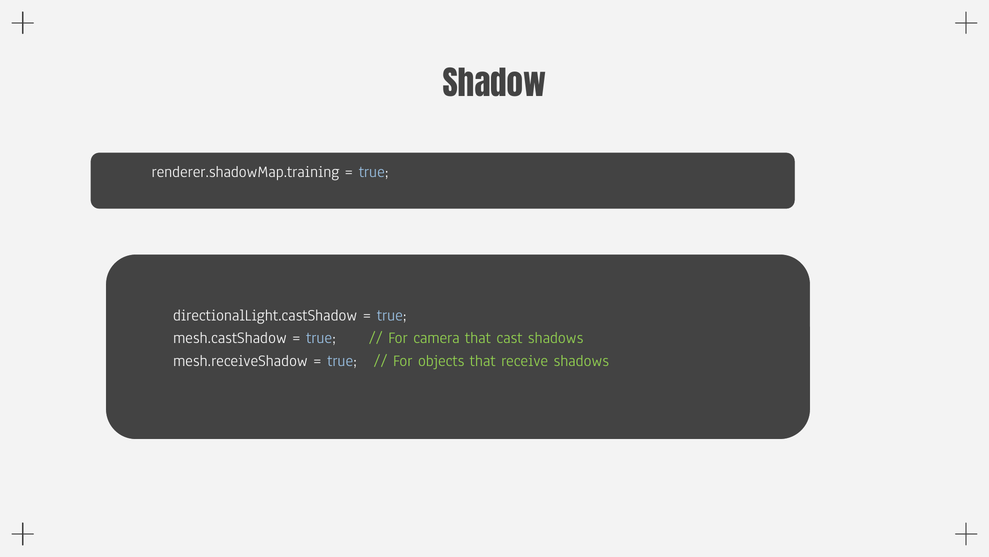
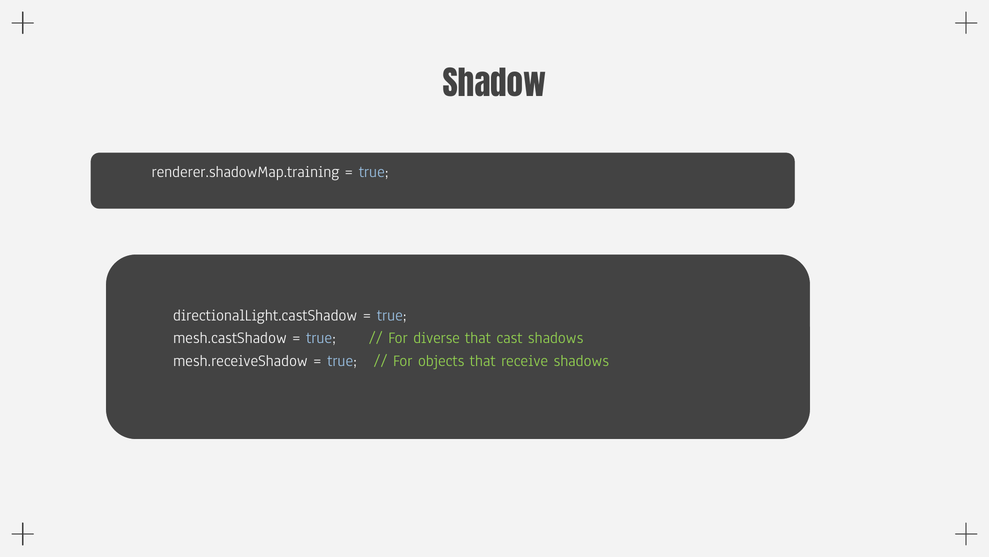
camera: camera -> diverse (437, 338)
